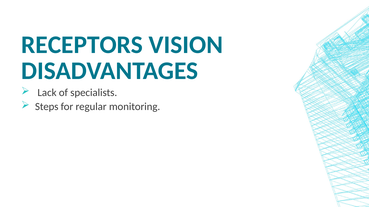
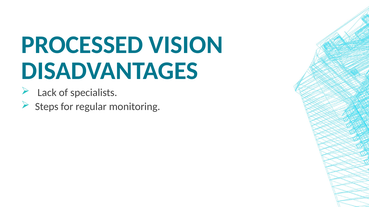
RECEPTORS: RECEPTORS -> PROCESSED (82, 45)
